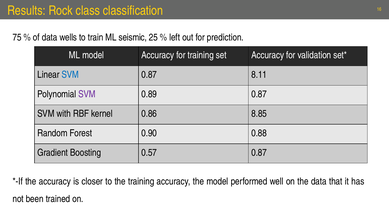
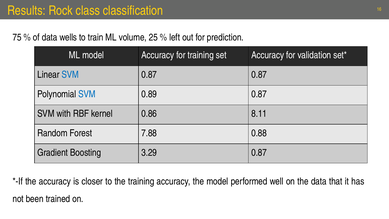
seismic: seismic -> volume (133, 37)
0.87 8.11: 8.11 -> 0.87 (259, 75)
SVM colour: purple -> blue (87, 94)
8.85: 8.85 -> 8.11 (259, 114)
0.90: 0.90 -> 7.88 (149, 133)
0.57: 0.57 -> 3.29 (149, 152)
